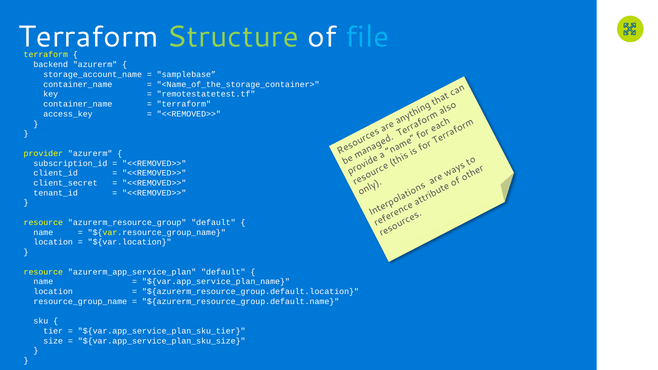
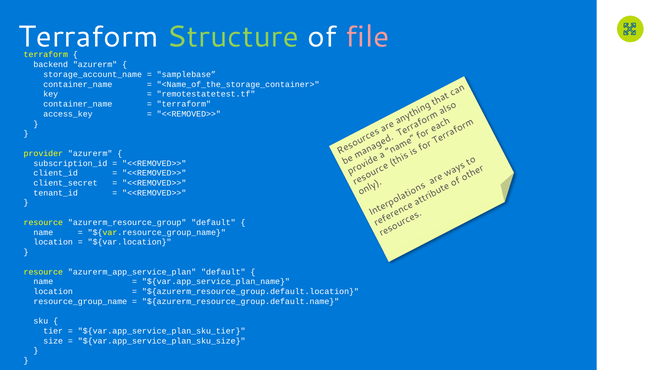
file colour: light blue -> pink (367, 37)
